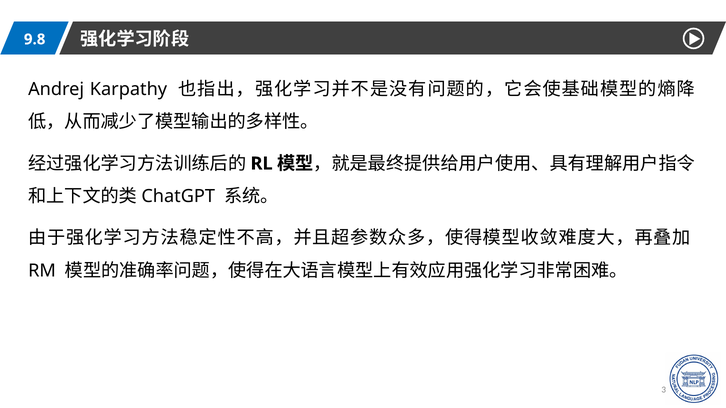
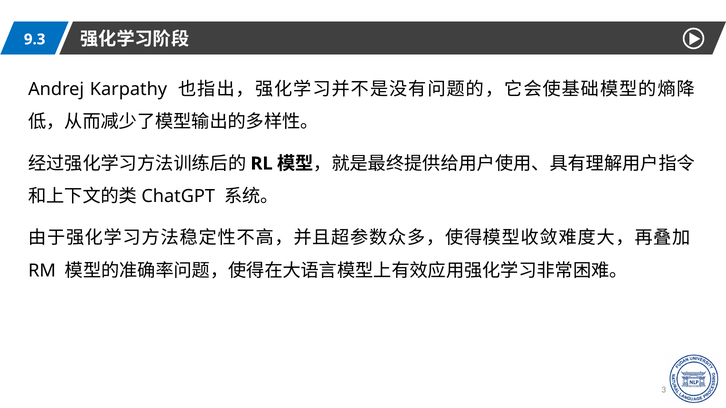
9.8: 9.8 -> 9.3 (35, 39)
